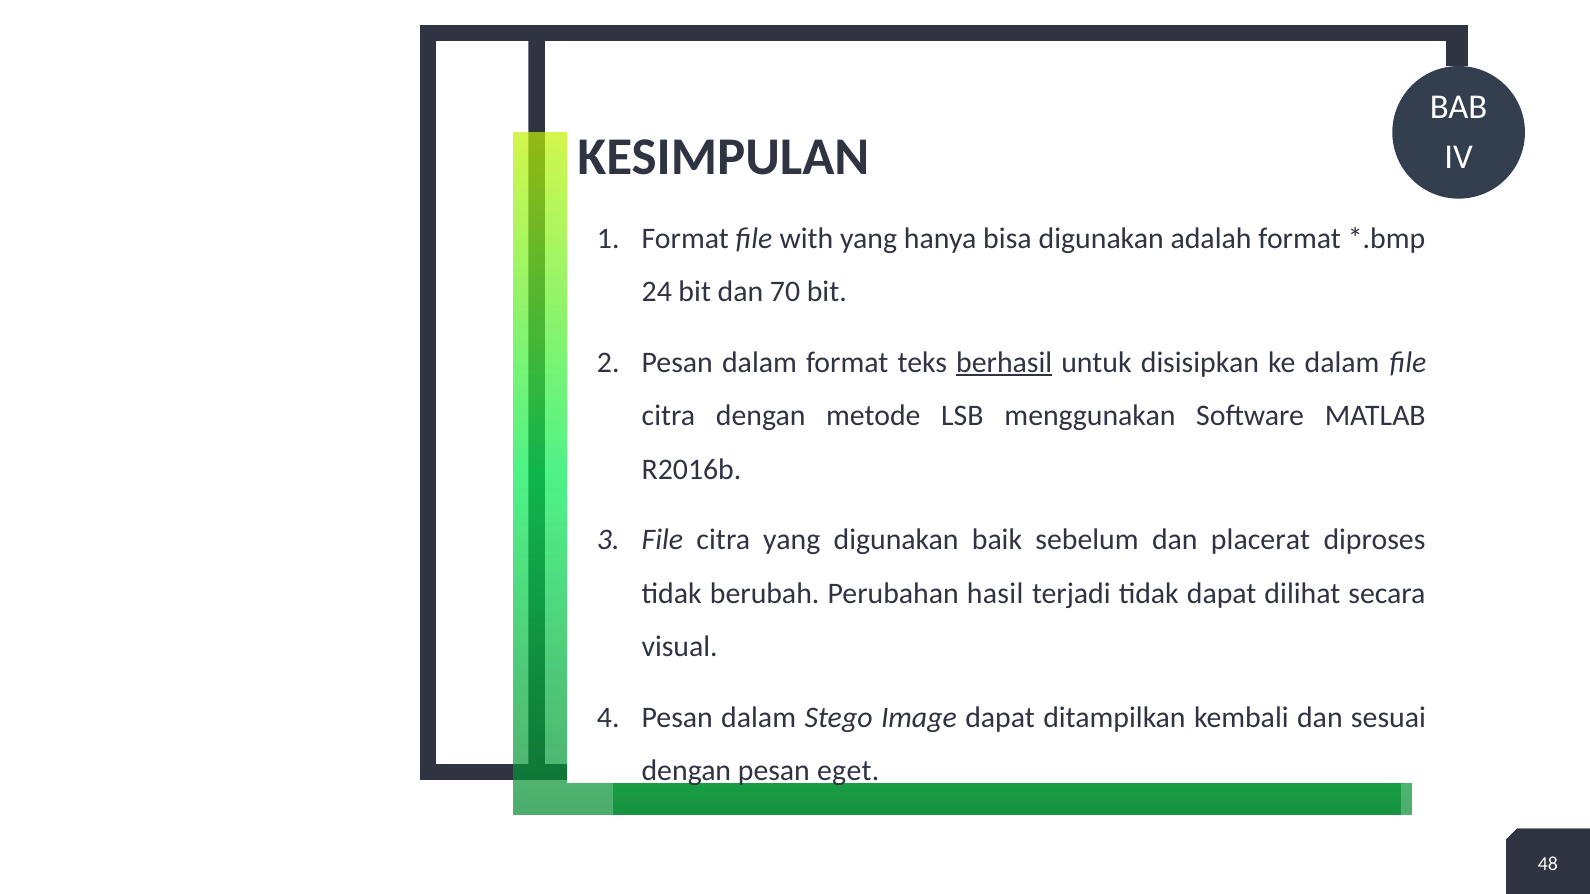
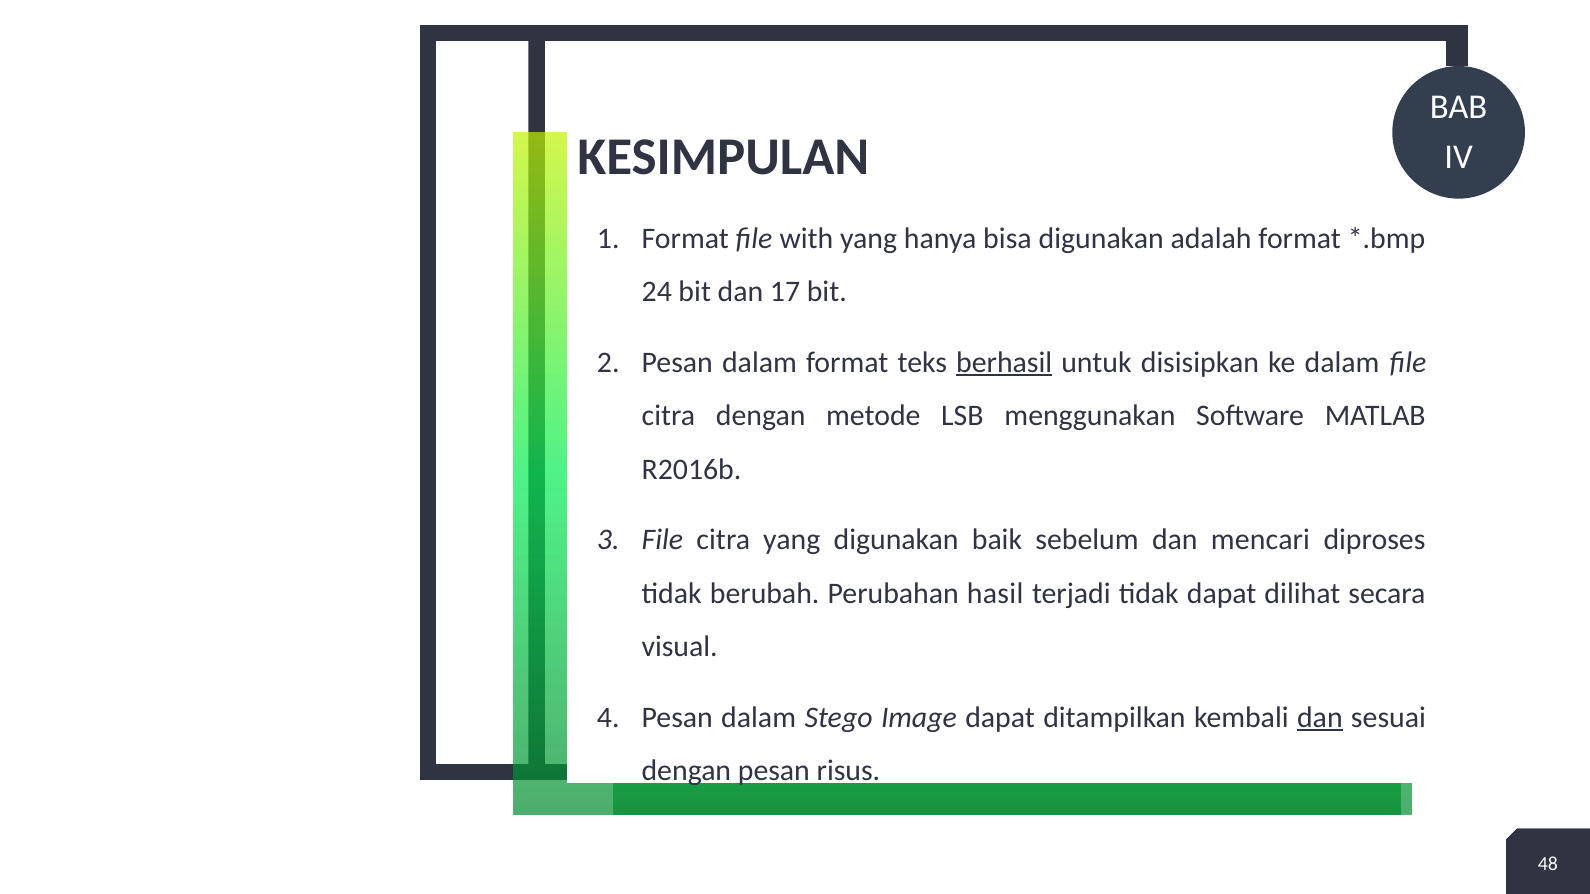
70: 70 -> 17 (785, 292)
placerat: placerat -> mencari (1260, 540)
dan underline: none -> present (1320, 717)
eget: eget -> risus (848, 771)
